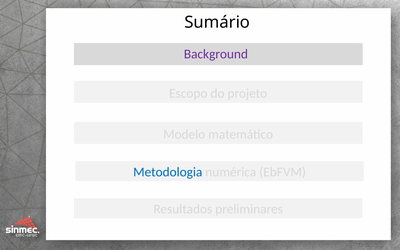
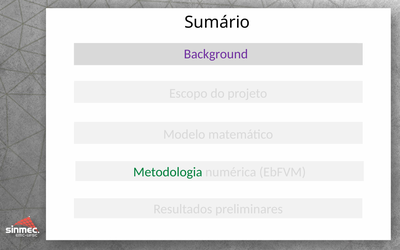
Metodologia colour: blue -> green (168, 172)
